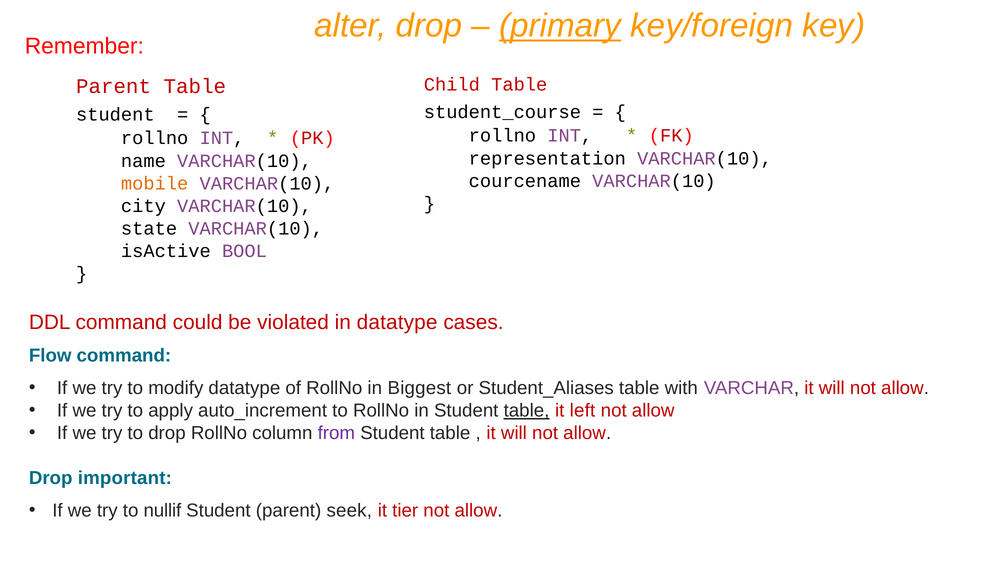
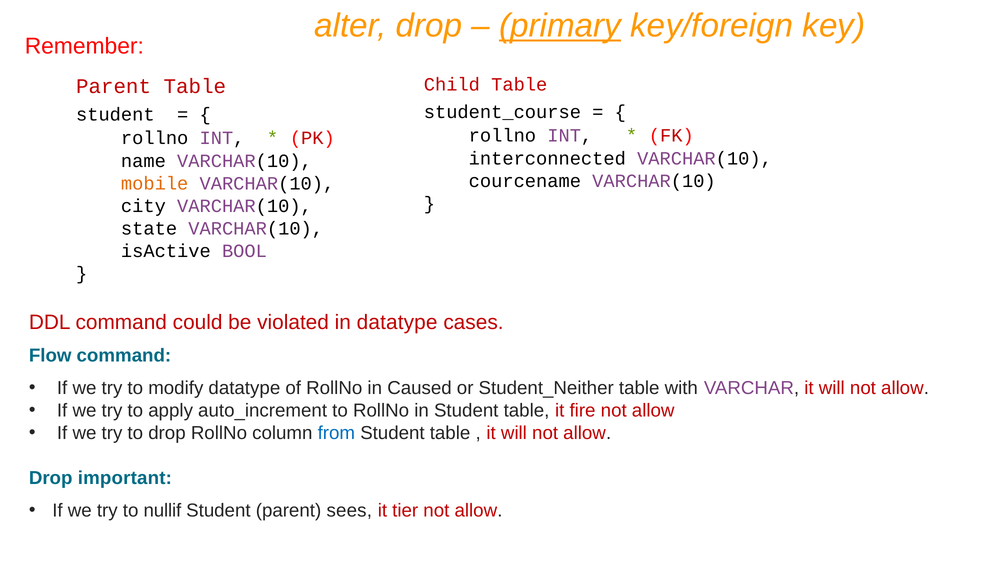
representation: representation -> interconnected (547, 158)
Biggest: Biggest -> Caused (419, 388)
Student_Aliases: Student_Aliases -> Student_Neither (546, 388)
table underline: present -> none (527, 410)
left: left -> fire (583, 410)
from colour: purple -> blue (336, 433)
seek: seek -> sees (349, 510)
